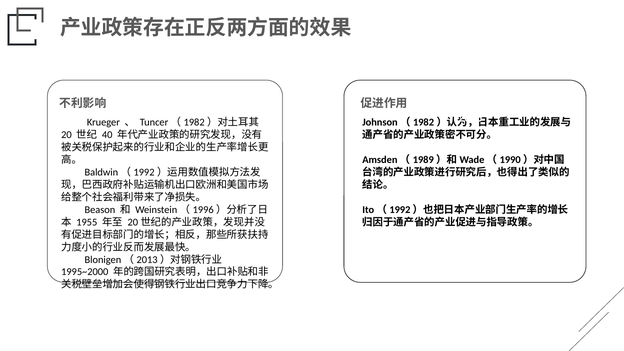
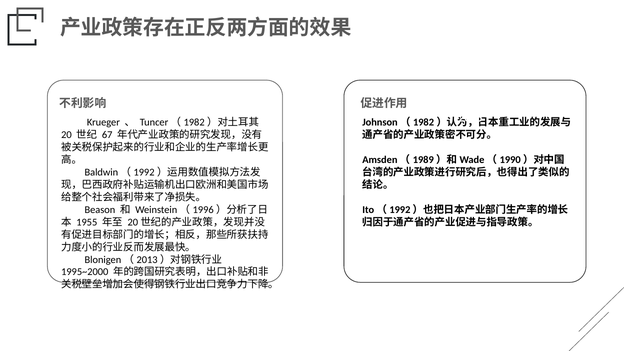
40: 40 -> 67 (107, 135)
